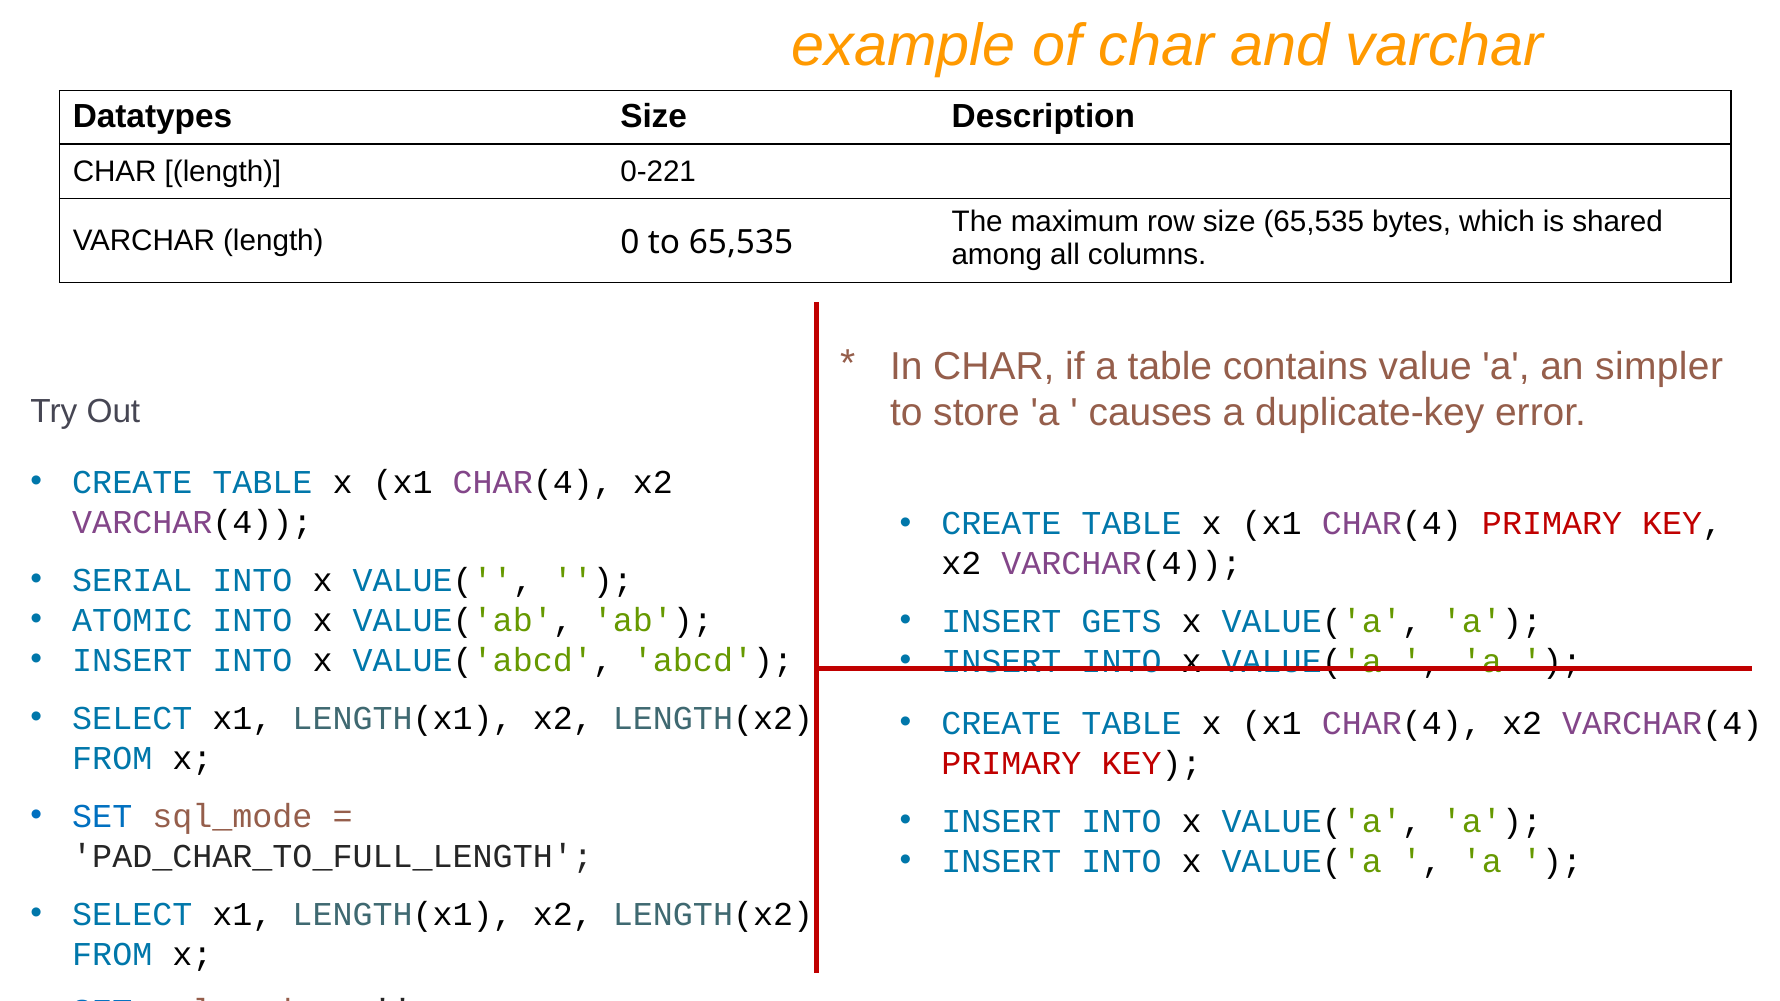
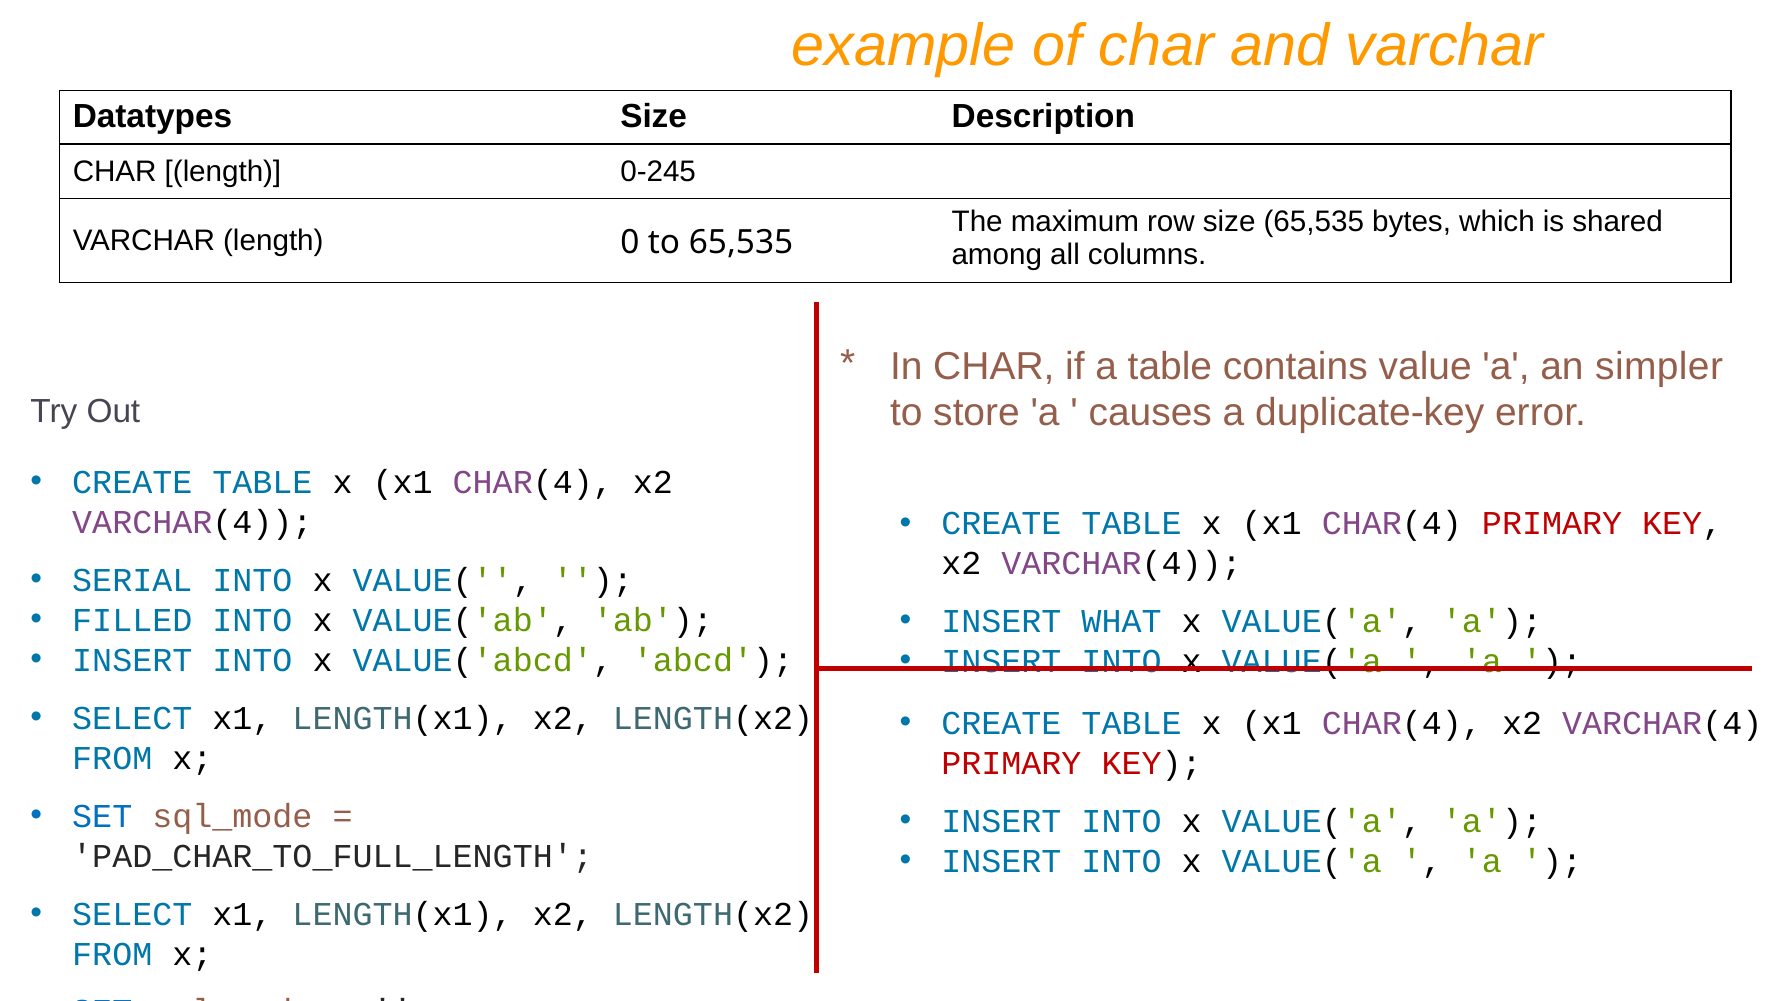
0-221: 0-221 -> 0-245 (658, 172)
ATOMIC: ATOMIC -> FILLED (132, 621)
GETS: GETS -> WHAT (1122, 622)
